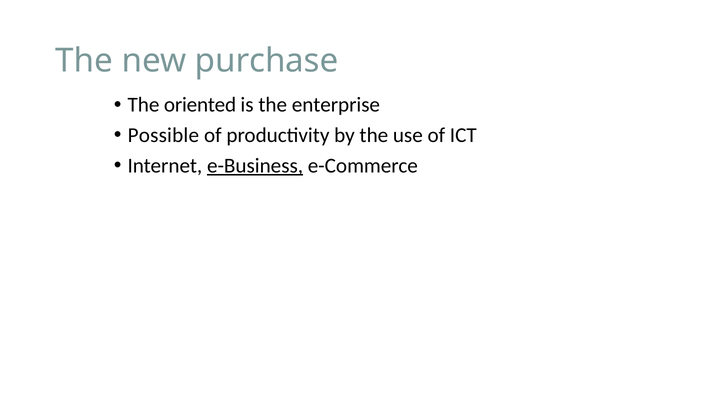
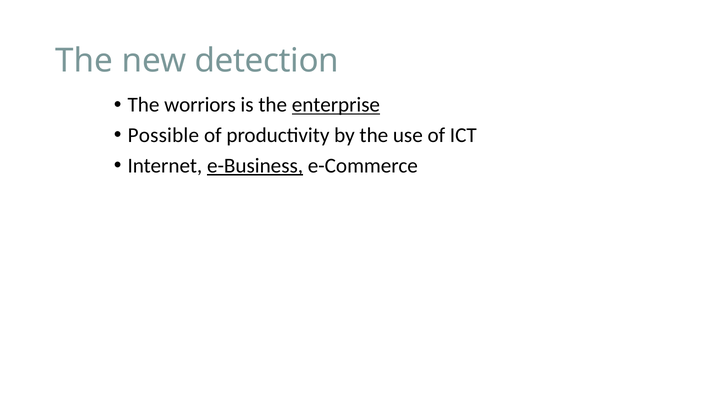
purchase: purchase -> detection (267, 61)
oriented: oriented -> worriors (200, 105)
enterprise underline: none -> present (336, 105)
